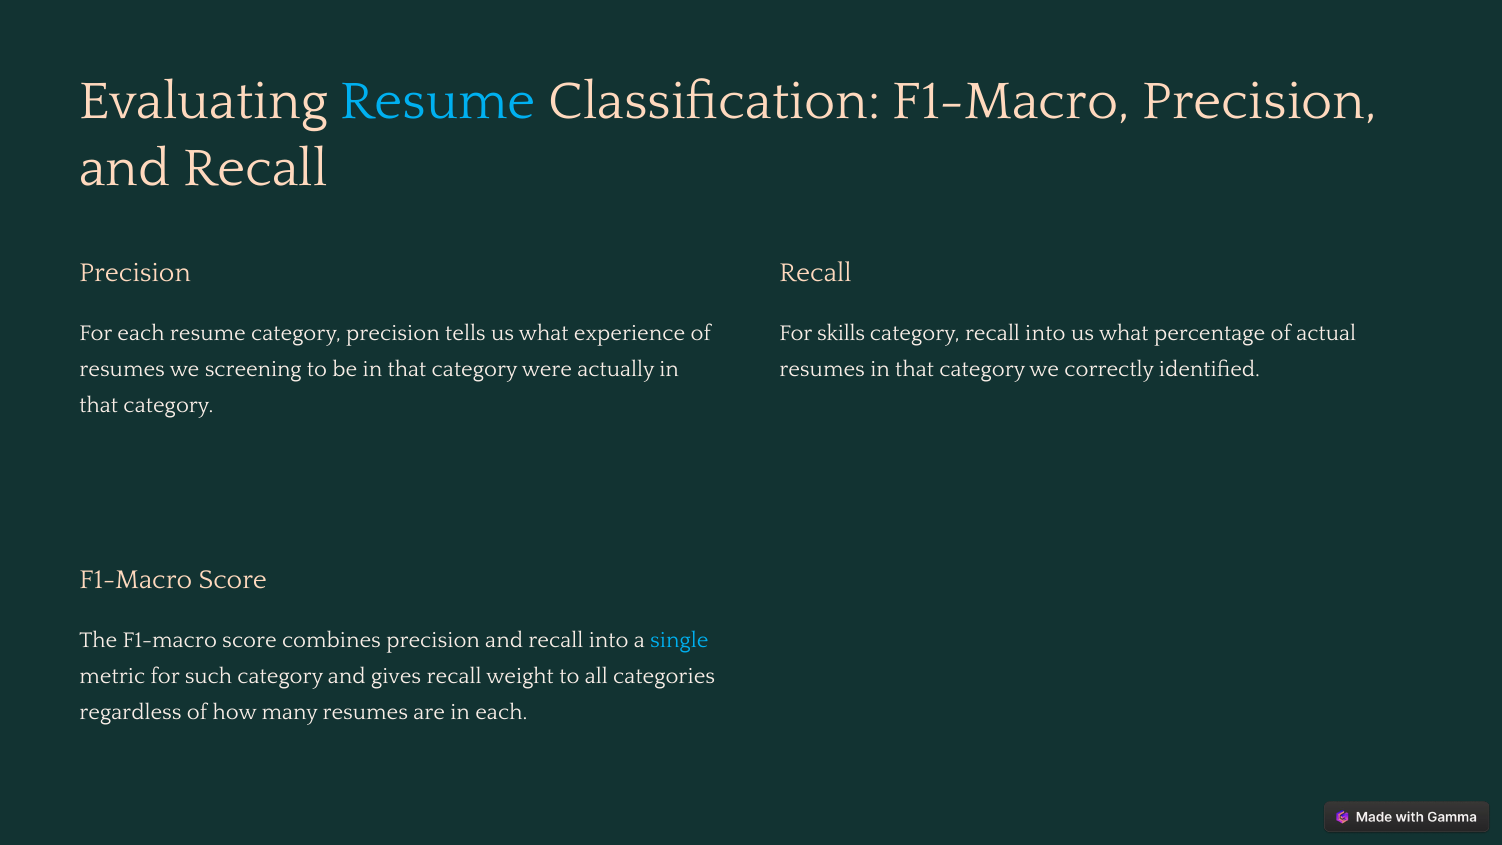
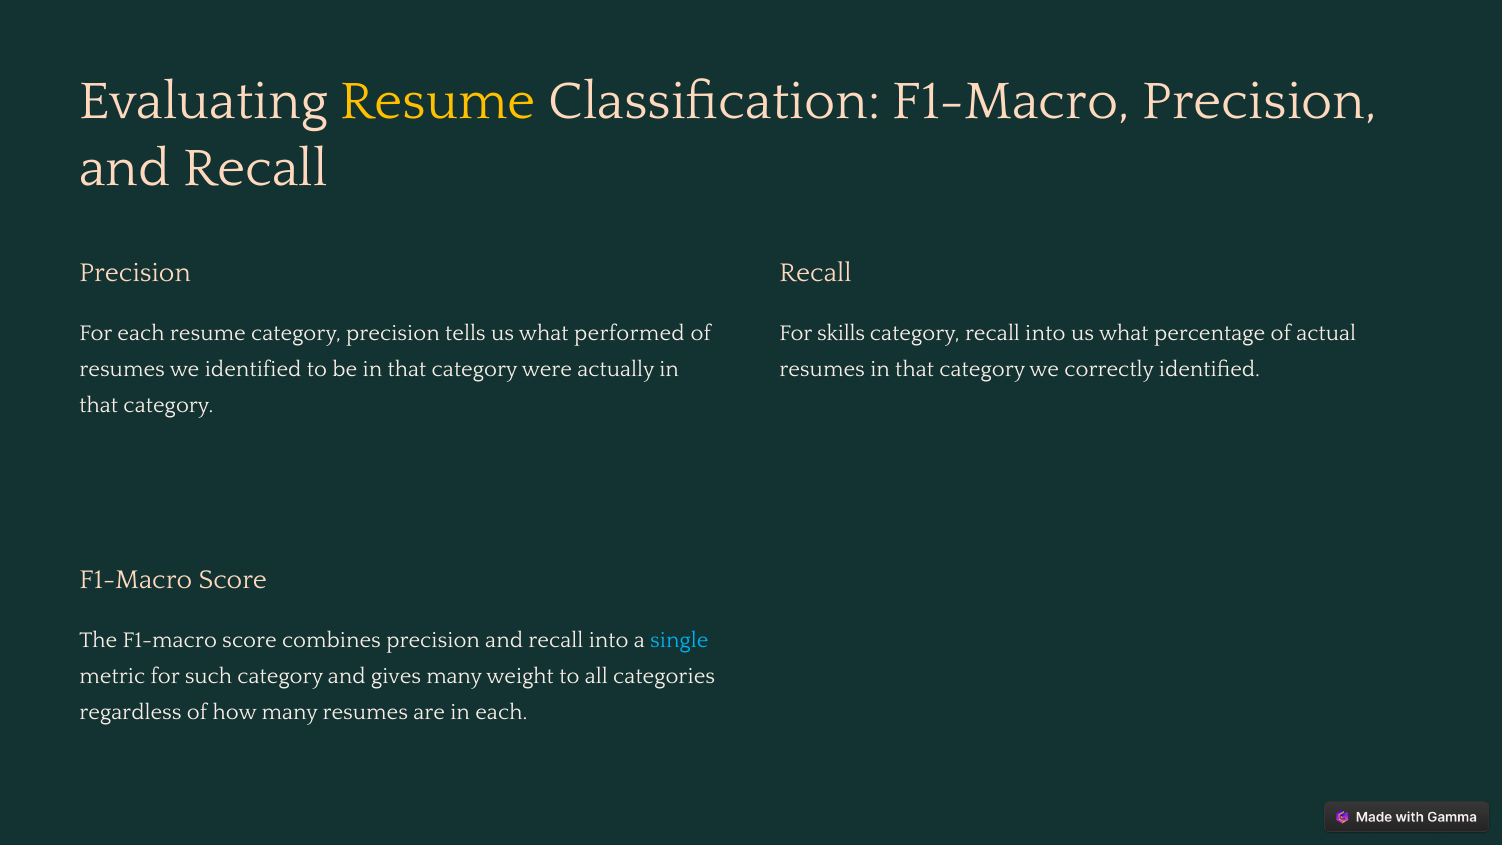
Resume colour: light blue -> yellow (438, 101)
experience: experience -> performed (629, 334)
we screening: screening -> identified (253, 369)
gives recall: recall -> many (454, 676)
